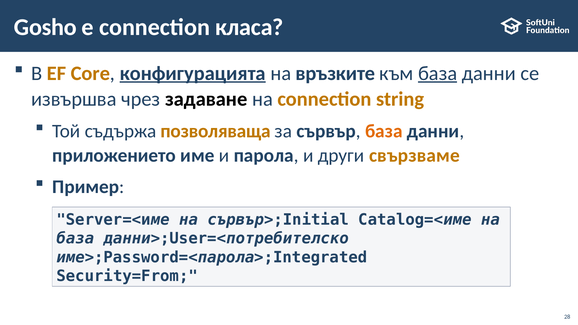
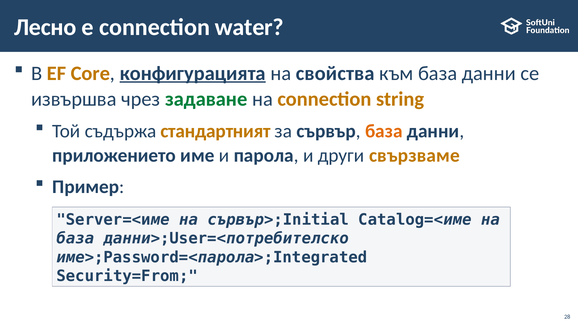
Gosho: Gosho -> Лесно (45, 27)
класа: класа -> water (249, 27)
връзките: връзките -> свойства (335, 73)
база underline: present -> none (438, 73)
задаване colour: black -> green (206, 99)
позволяваща: позволяваща -> стандартният (216, 131)
